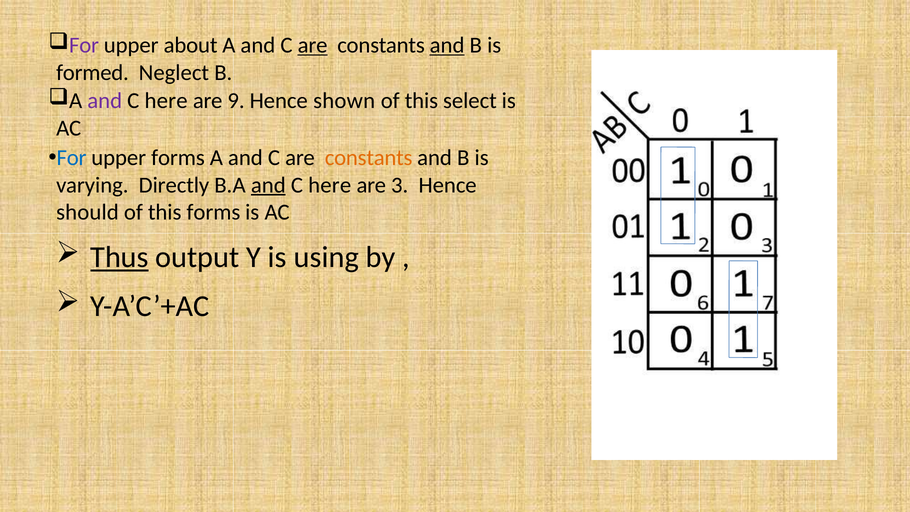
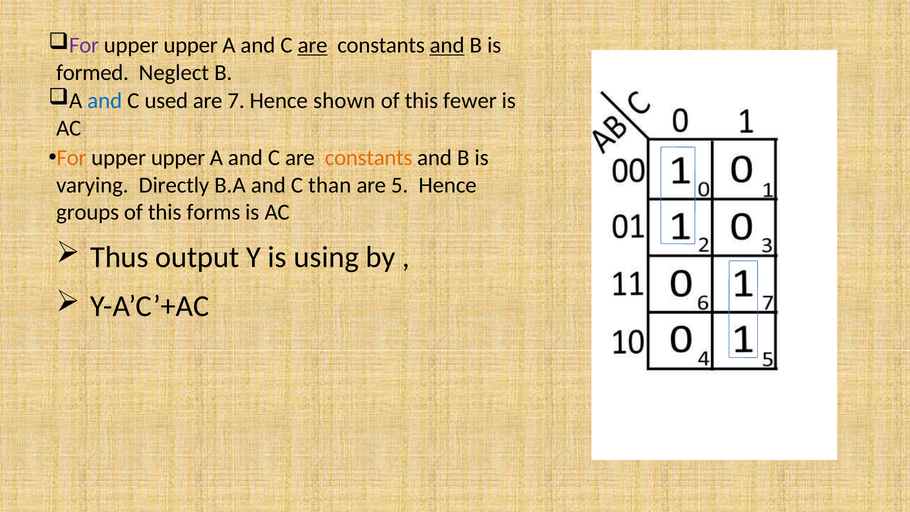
about: about -> upper (191, 45)
and colour: purple -> blue (105, 101)
here: here -> used (166, 101)
9: 9 -> 7 (236, 101)
select: select -> fewer (470, 101)
For colour: blue -> orange (72, 158)
forms: forms -> upper (178, 158)
and underline: present -> none (268, 185)
here: here -> than (330, 185)
3: 3 -> 5 (400, 185)
should: should -> groups (88, 212)
Thus underline: present -> none (120, 257)
